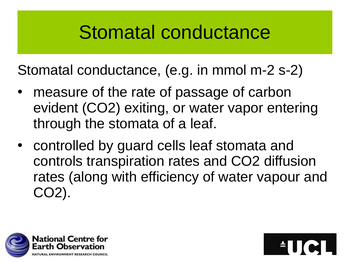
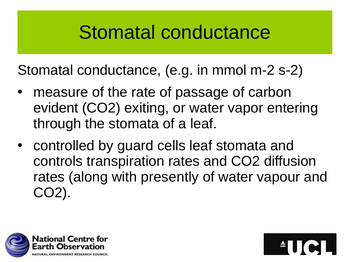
efficiency: efficiency -> presently (170, 177)
